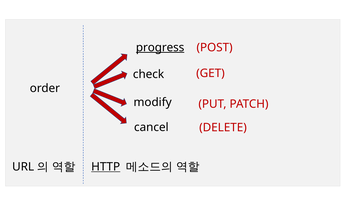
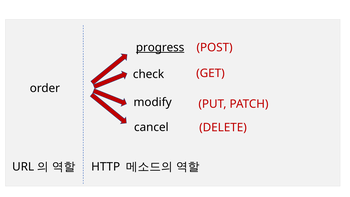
HTTP underline: present -> none (106, 167)
